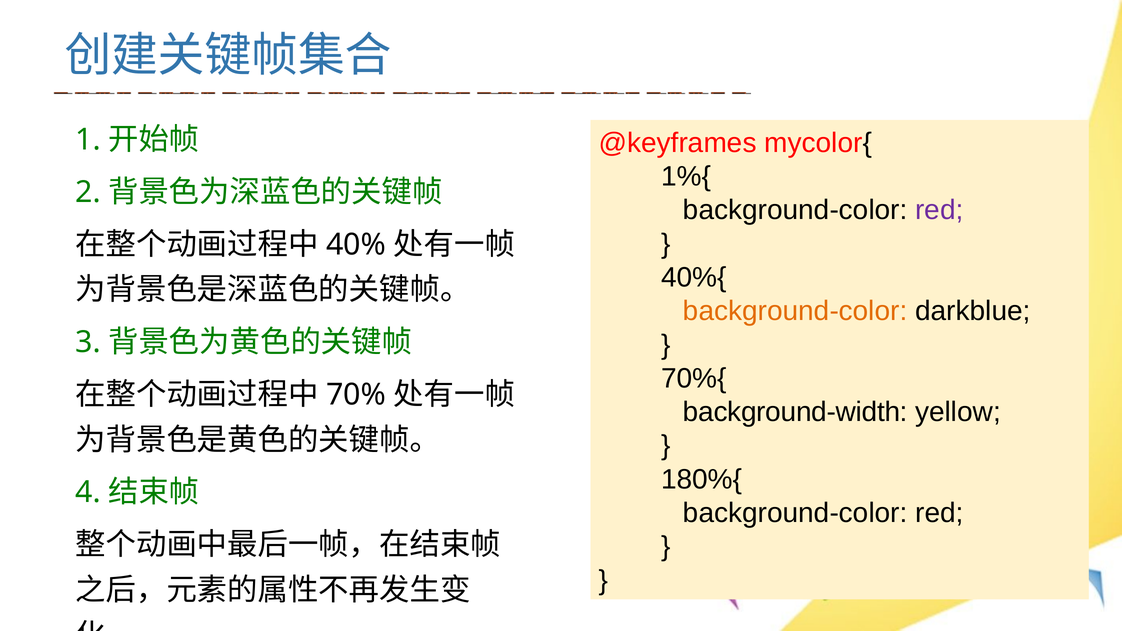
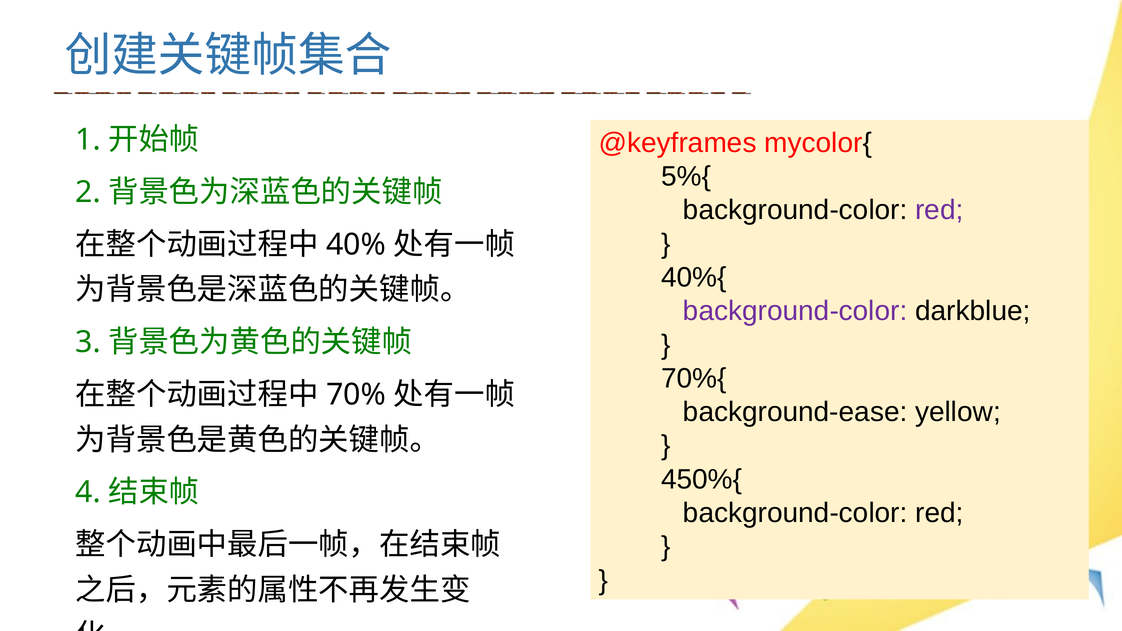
1%{: 1%{ -> 5%{ (686, 177)
background-color colour: orange -> purple (795, 311)
background-width: background-width -> background-ease (795, 412)
180%{: 180%{ -> 450%{ (702, 479)
